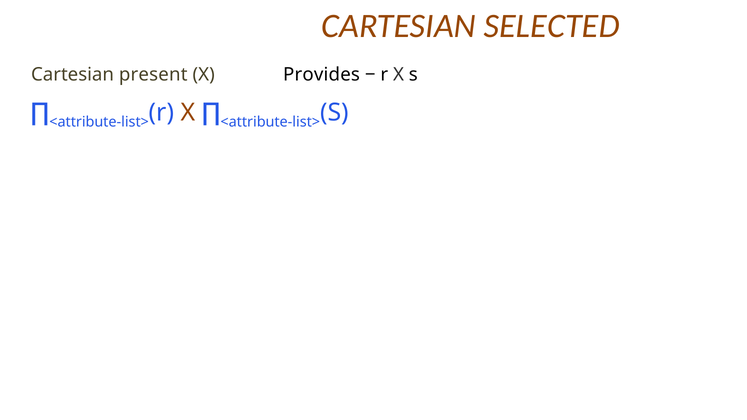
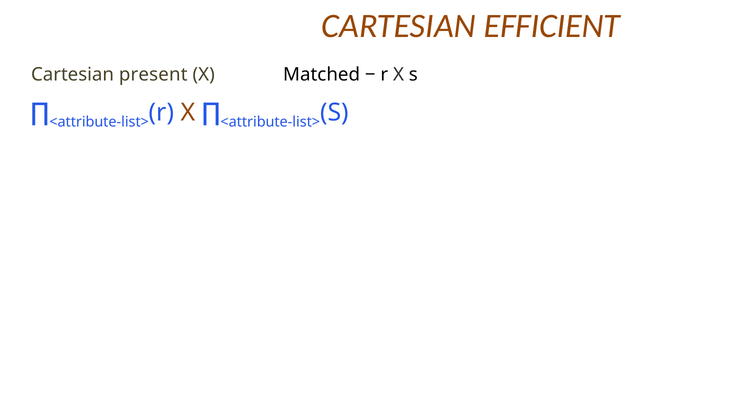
SELECTED: SELECTED -> EFFICIENT (552, 26)
Provides: Provides -> Matched (322, 74)
